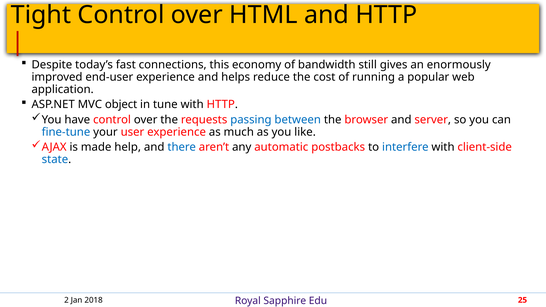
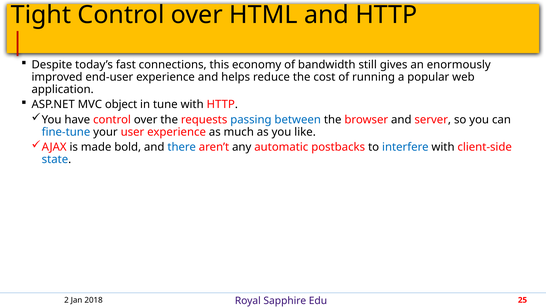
help: help -> bold (128, 147)
